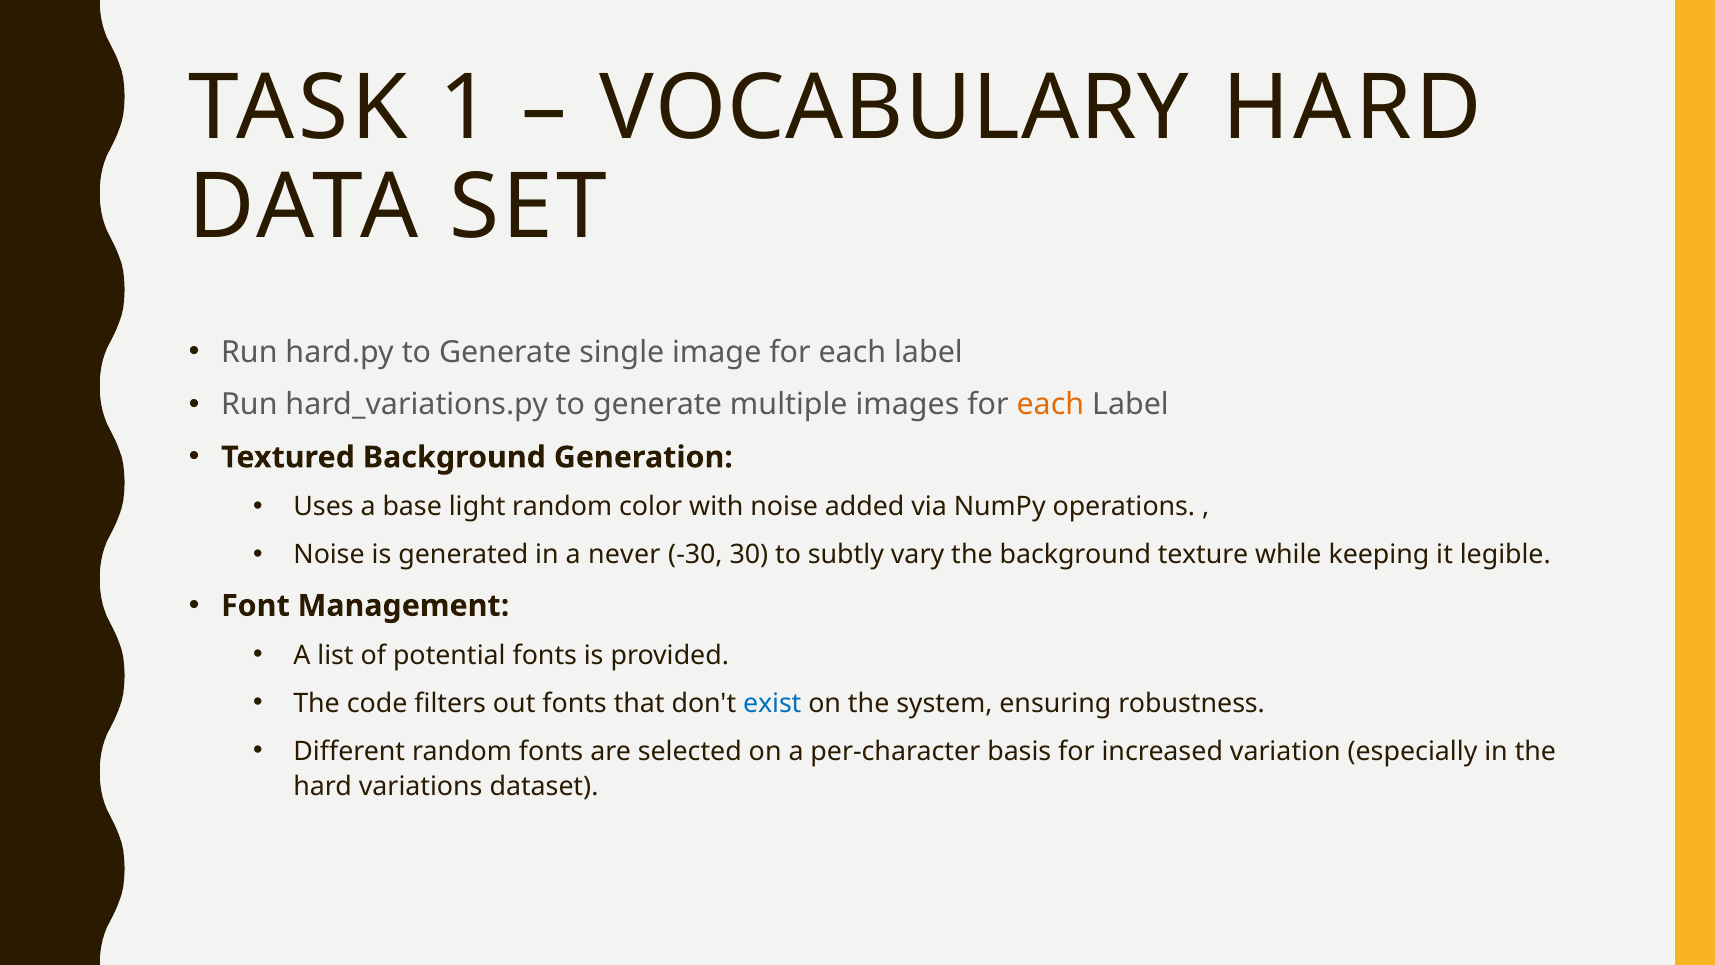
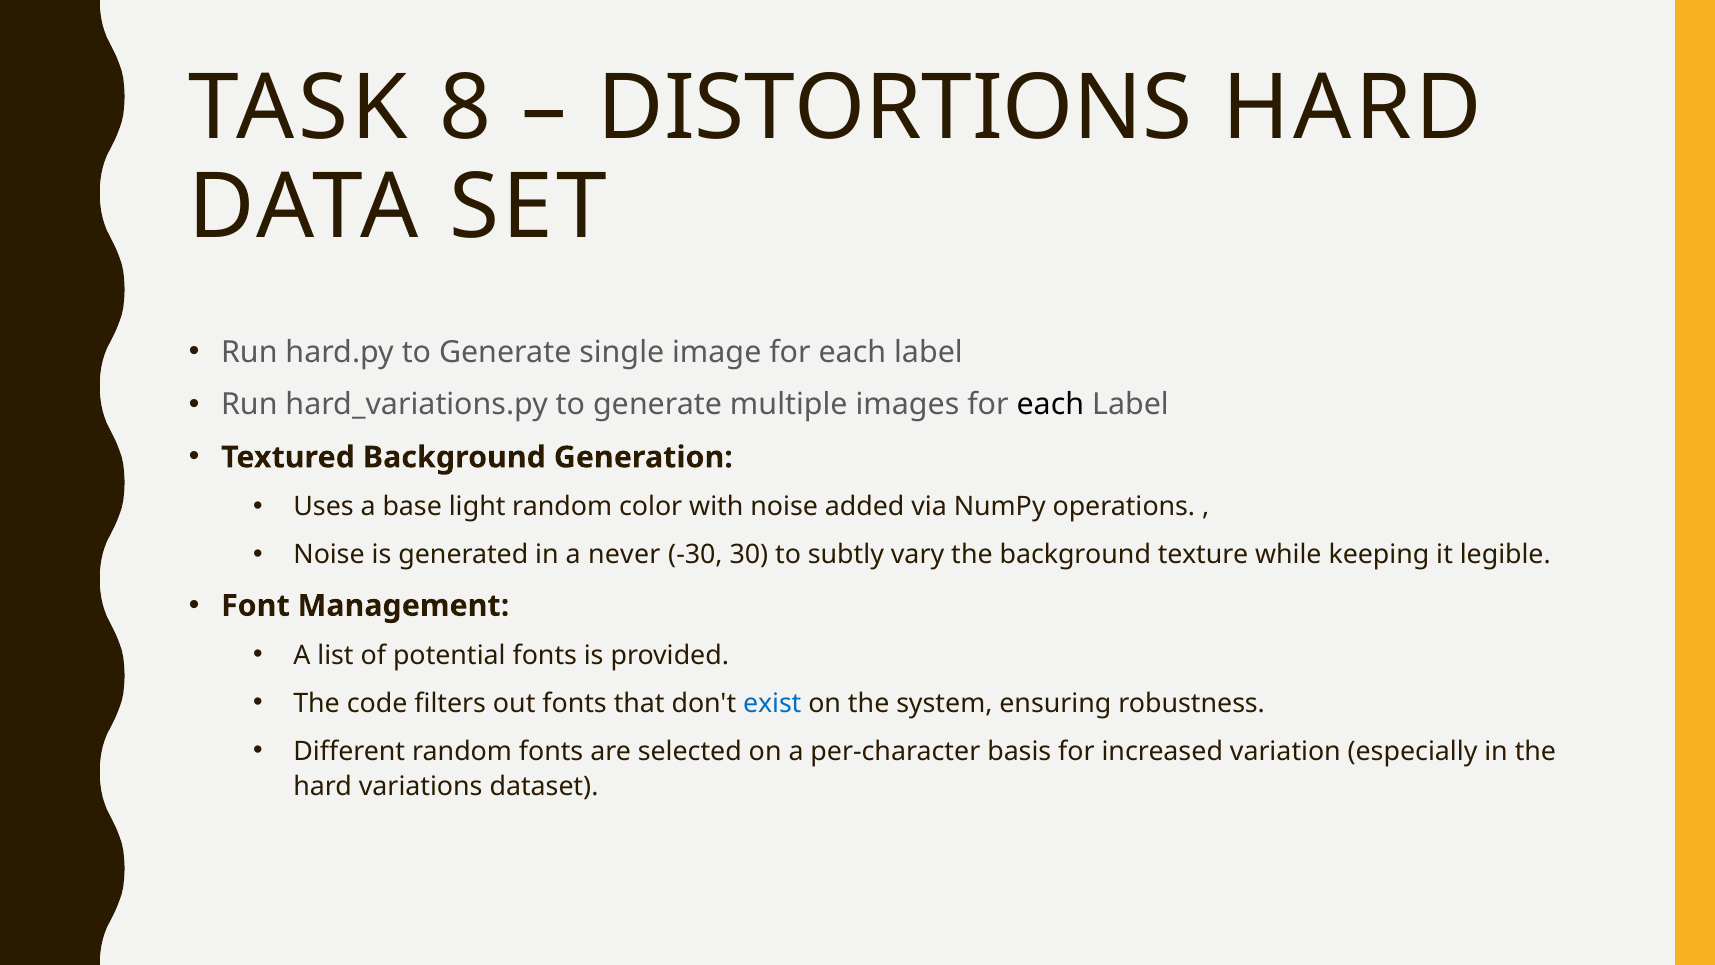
1: 1 -> 8 (465, 109)
VOCABULARY: VOCABULARY -> DISTORTIONS (895, 109)
each colour: orange -> black (1050, 405)
